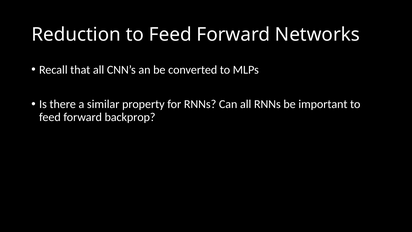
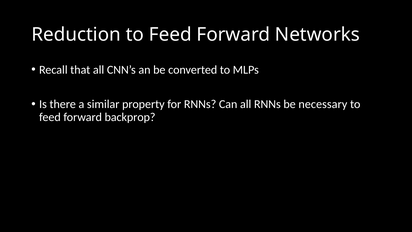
important: important -> necessary (323, 104)
